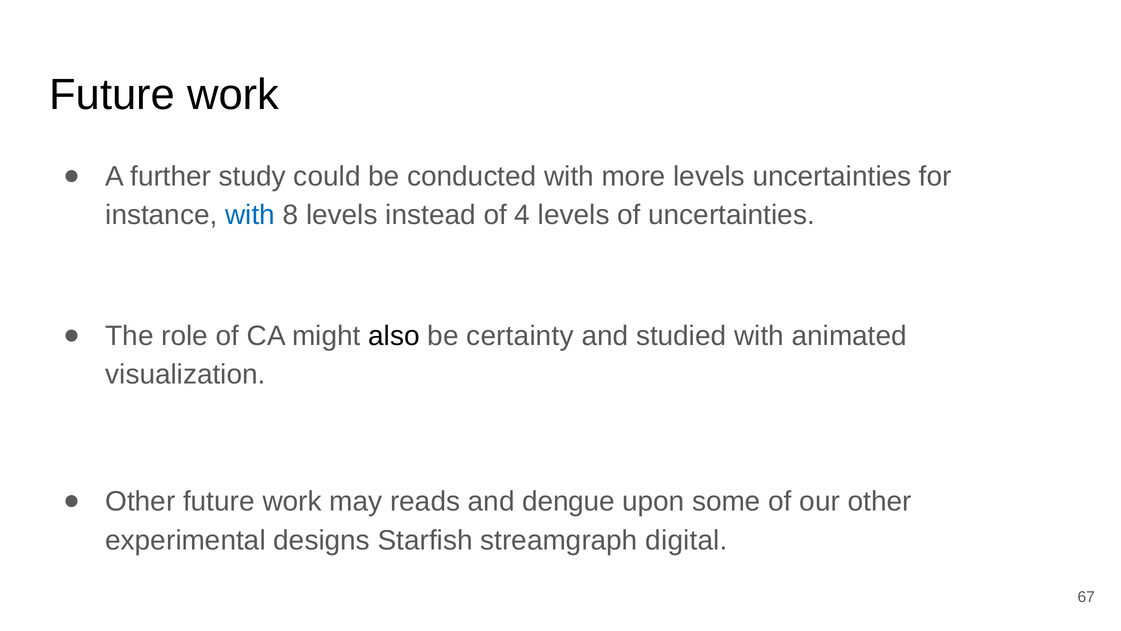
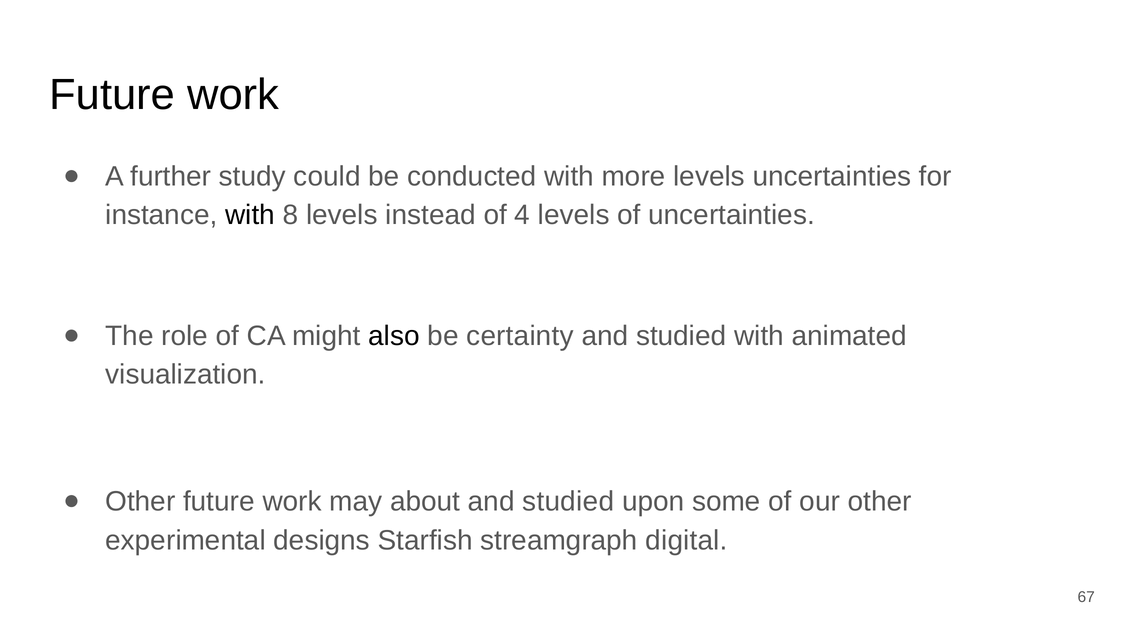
with colour: blue -> black (250, 215)
reads: reads -> about (425, 501)
dengue: dengue -> studied (568, 501)
